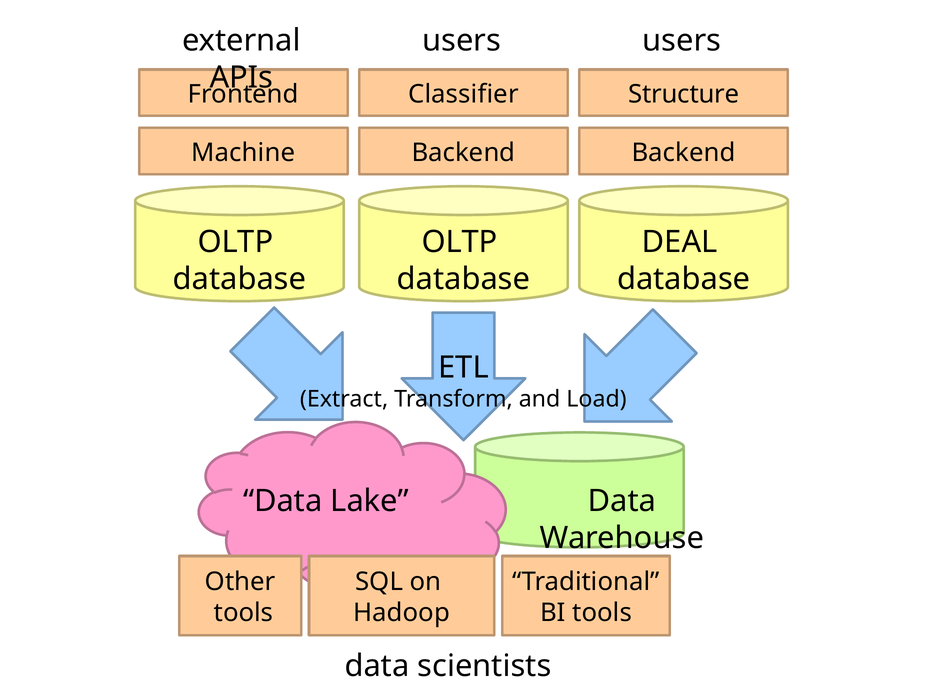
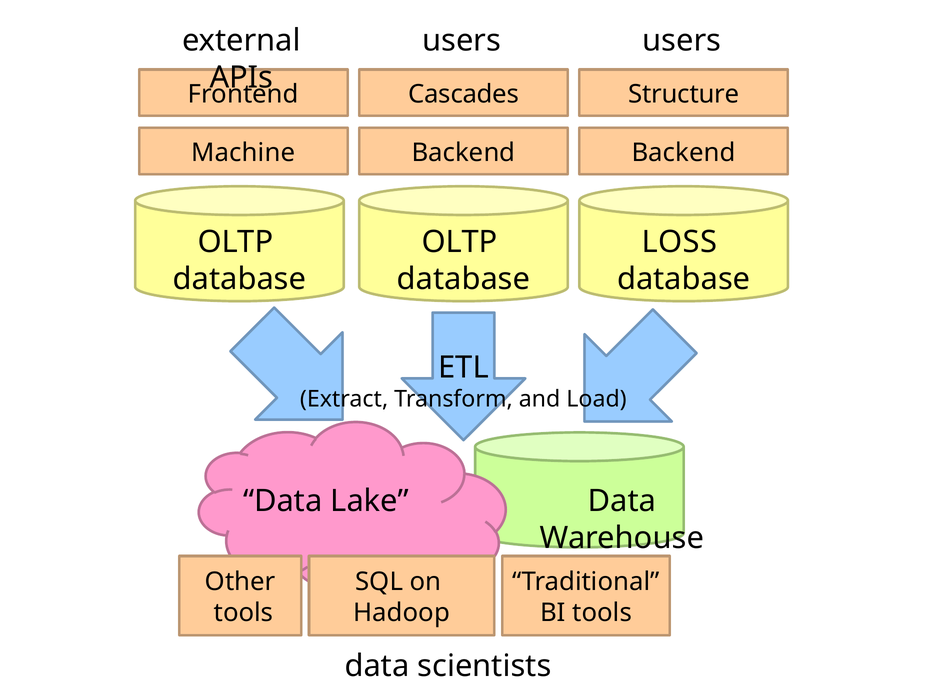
Classifier: Classifier -> Cascades (464, 94)
DEAL: DEAL -> LOSS (680, 242)
